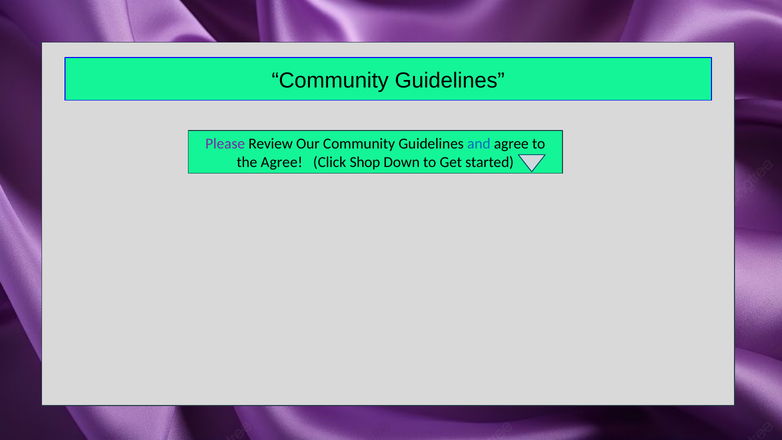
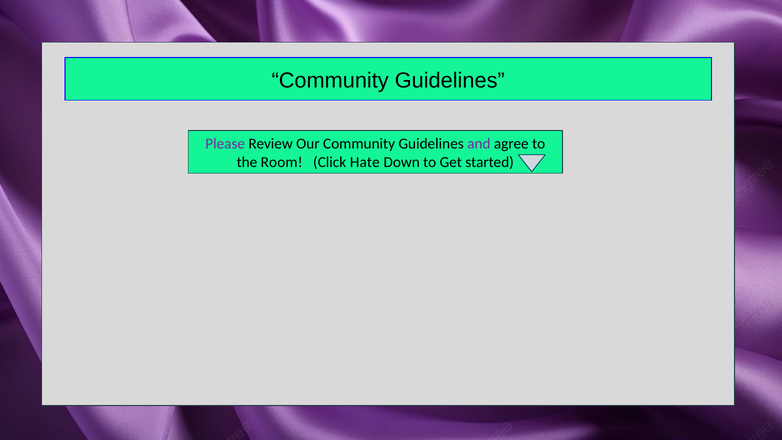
and colour: blue -> purple (479, 144)
the Agree: Agree -> Room (282, 162)
Shop: Shop -> Hate (365, 162)
